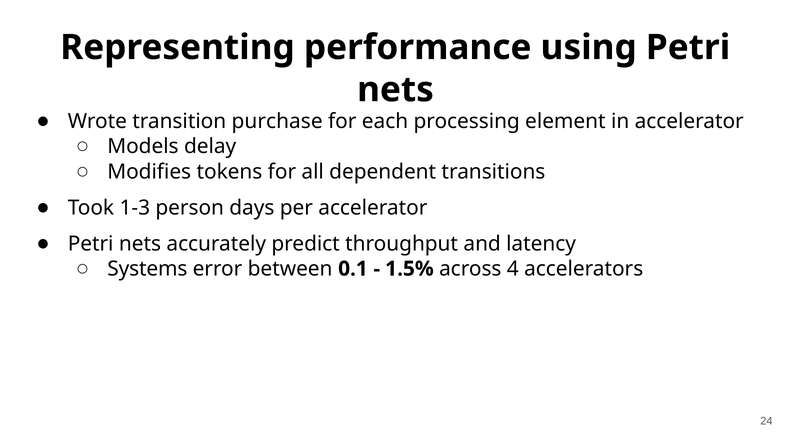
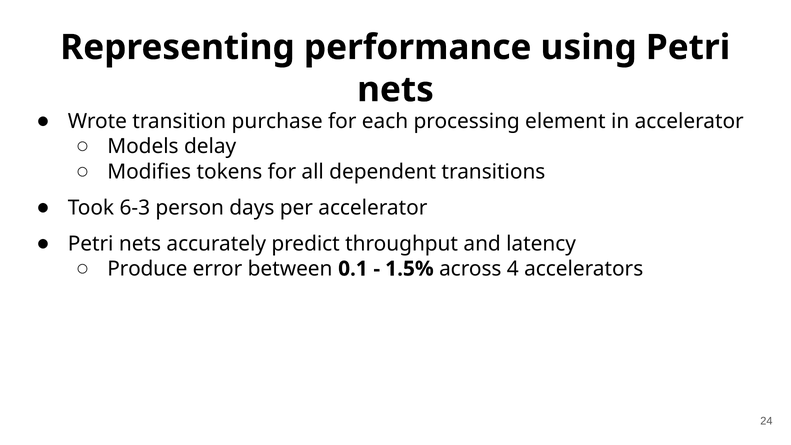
1-3: 1-3 -> 6-3 (135, 208)
Systems: Systems -> Produce (147, 269)
